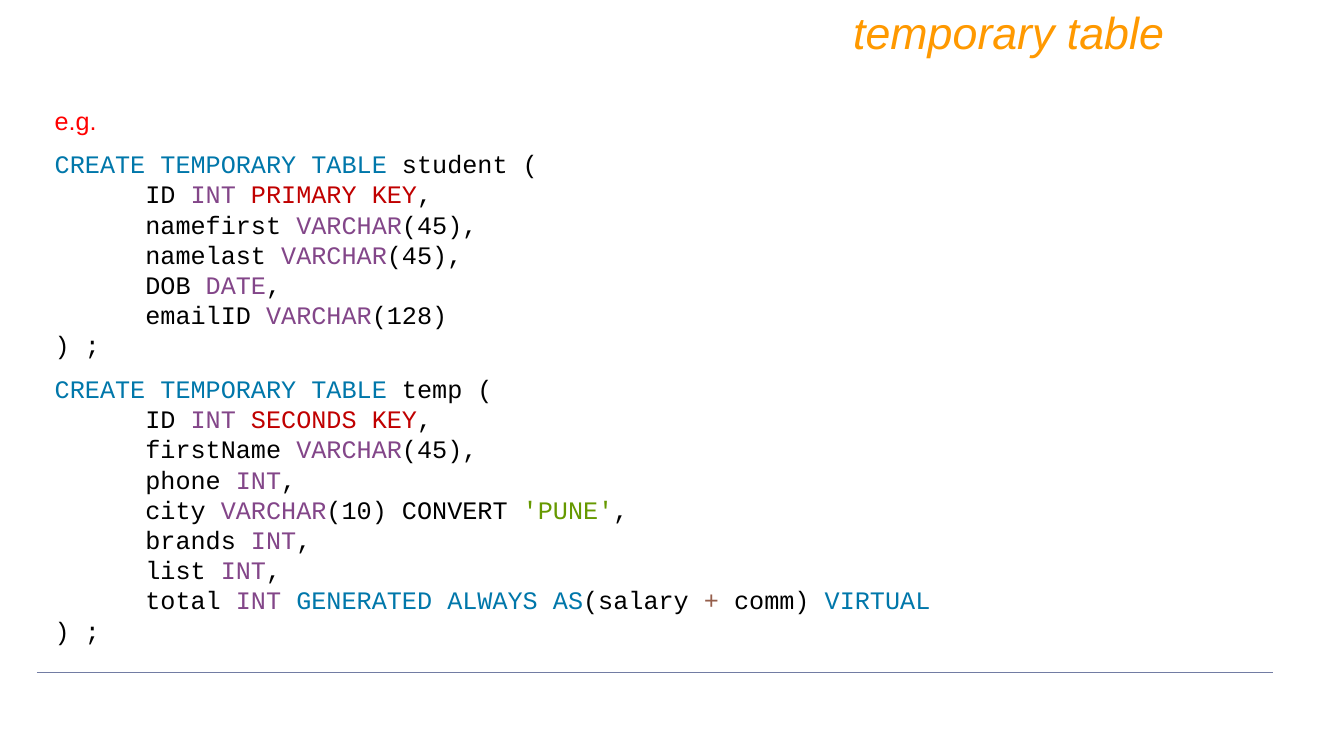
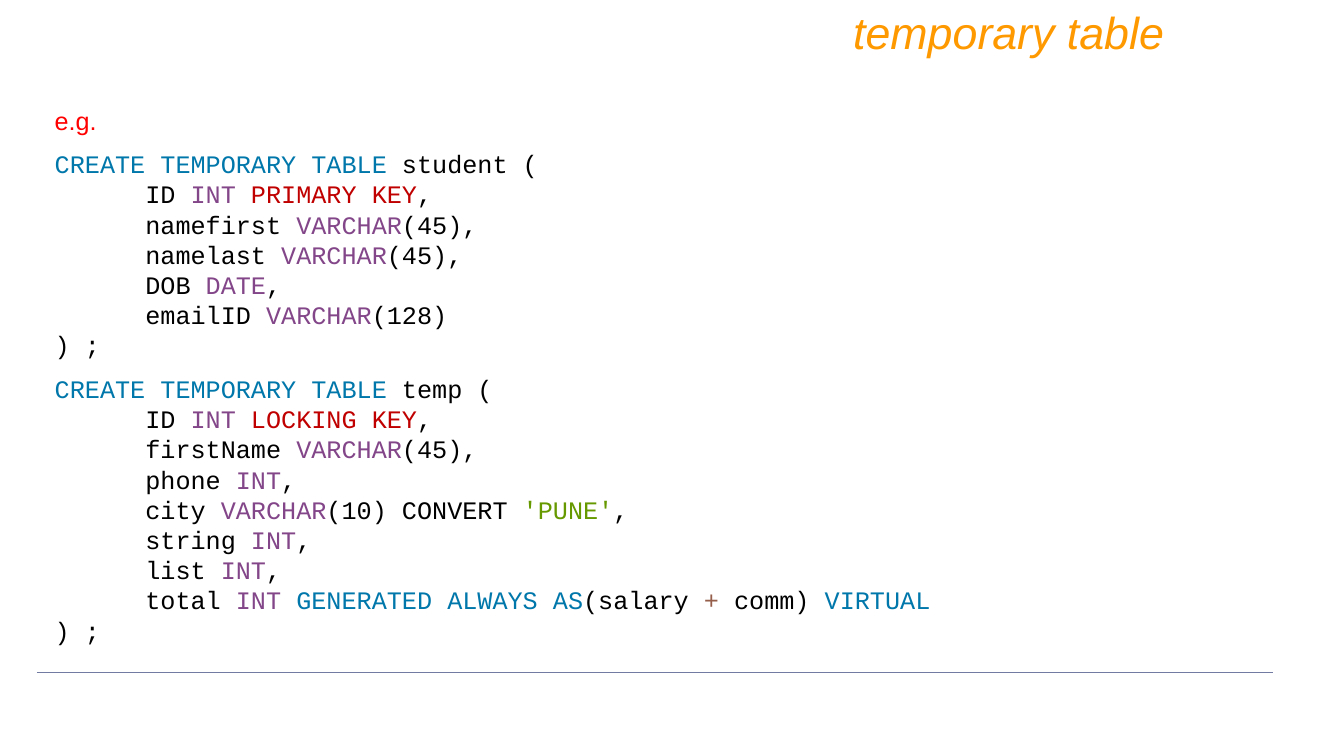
SECONDS: SECONDS -> LOCKING (304, 420)
brands: brands -> string (191, 541)
